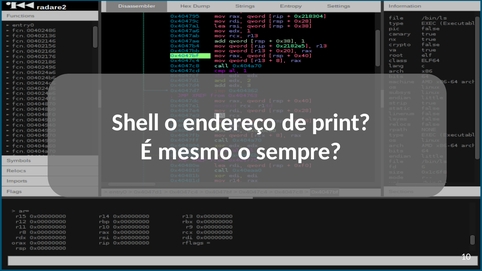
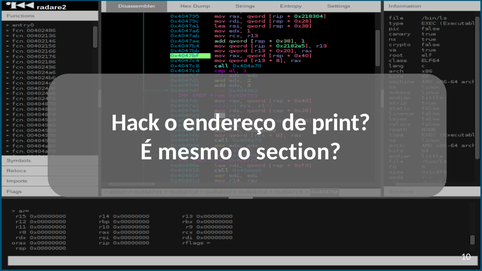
Shell: Shell -> Hack (136, 123)
sempre: sempre -> section (299, 152)
